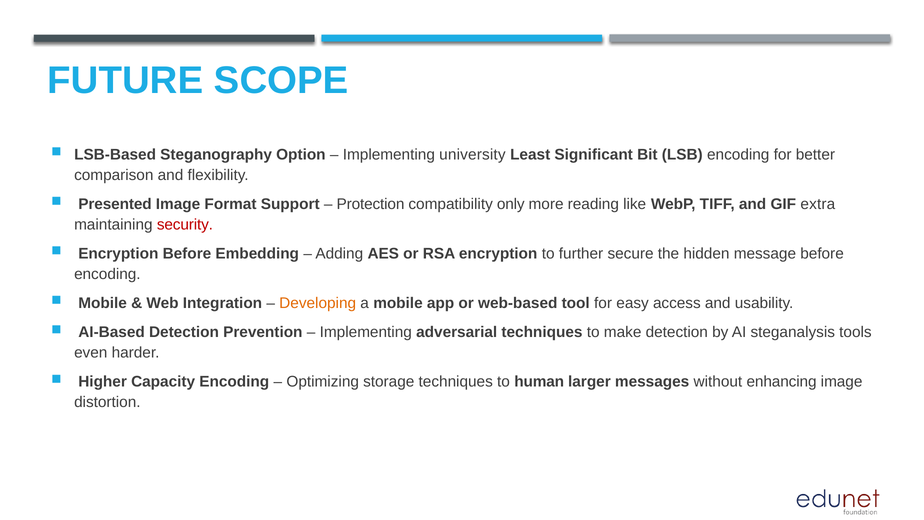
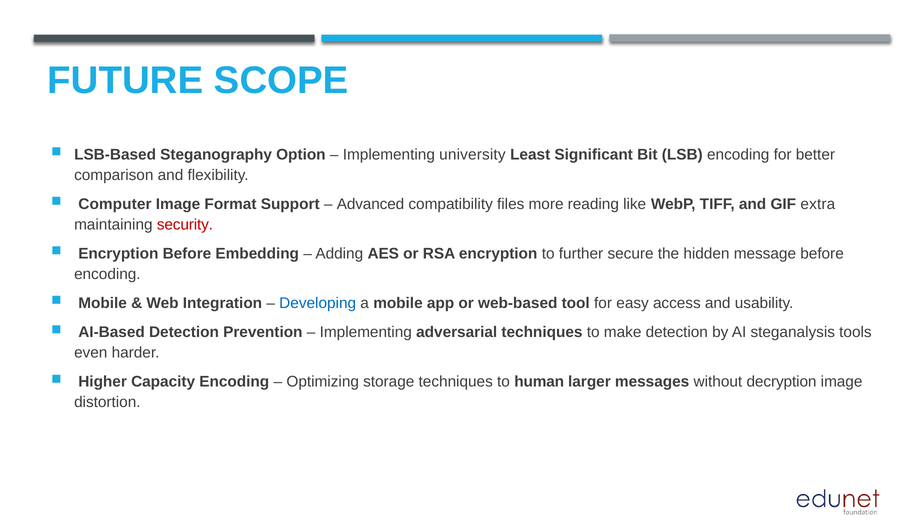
Presented: Presented -> Computer (115, 204)
Protection: Protection -> Advanced (371, 204)
only: only -> files (511, 204)
Developing colour: orange -> blue (318, 303)
enhancing: enhancing -> decryption (782, 382)
